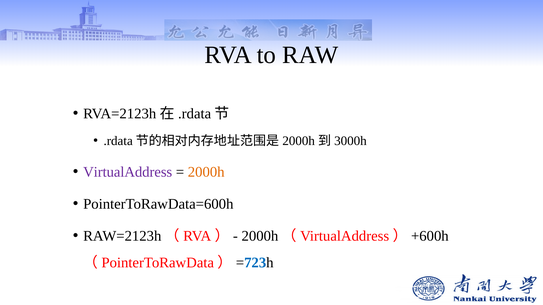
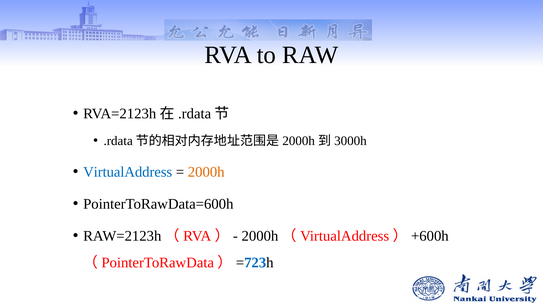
VirtualAddress colour: purple -> blue (128, 172)
